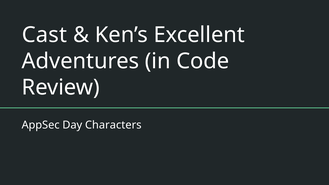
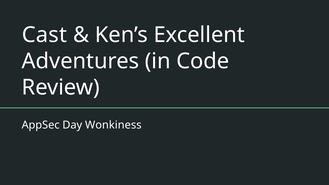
Characters: Characters -> Wonkiness (113, 125)
